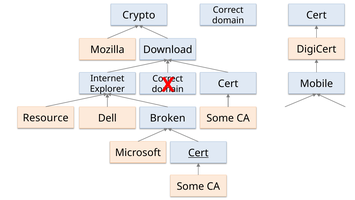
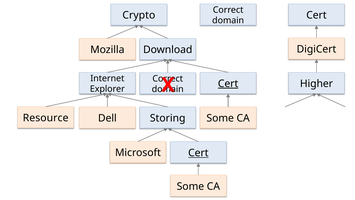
Cert underline: none -> present (228, 84)
Mobile: Mobile -> Higher (316, 84)
Broken: Broken -> Storing (168, 118)
